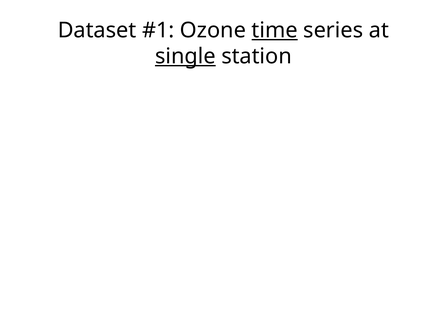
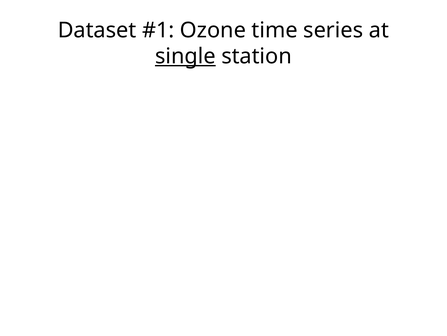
time underline: present -> none (275, 30)
